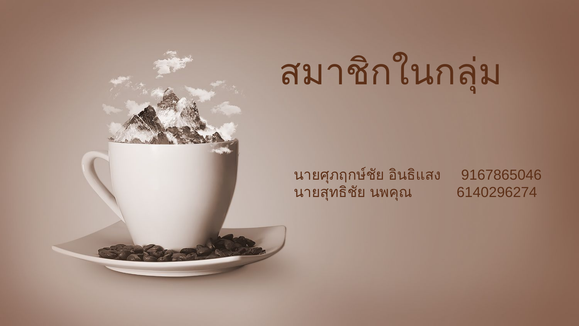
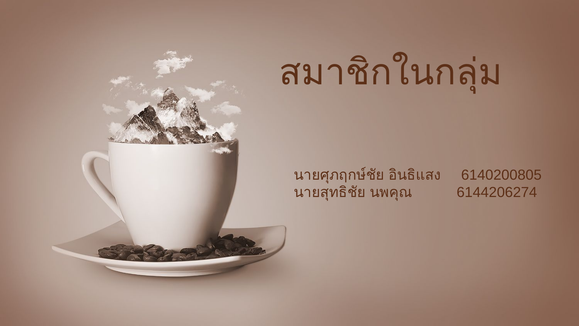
9167865046: 9167865046 -> 6140200805 (501, 175)
6140296274: 6140296274 -> 6144206274 (497, 192)
